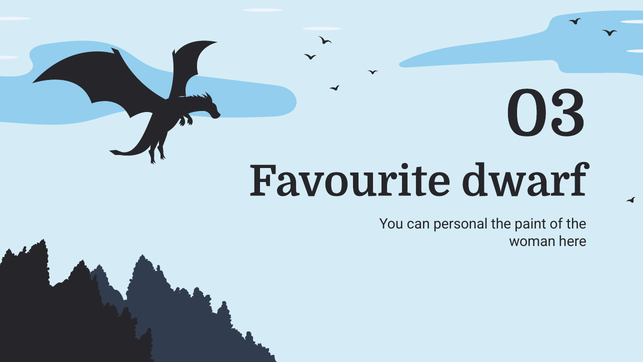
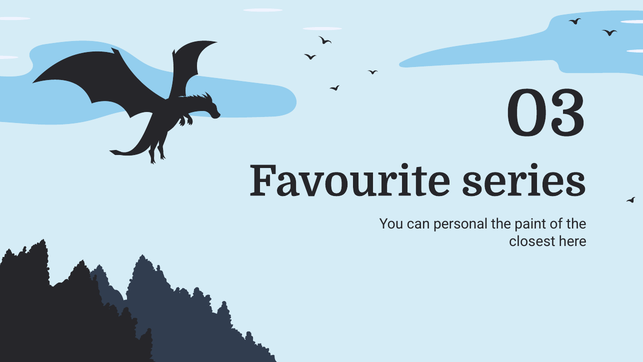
dwarf: dwarf -> series (524, 181)
woman: woman -> closest (532, 241)
